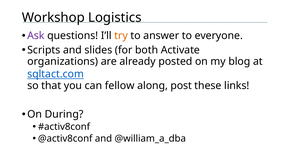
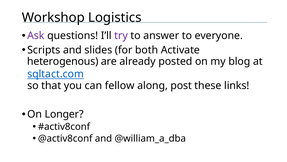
try colour: orange -> purple (121, 36)
organizations: organizations -> heterogenous (63, 61)
During: During -> Longer (64, 114)
